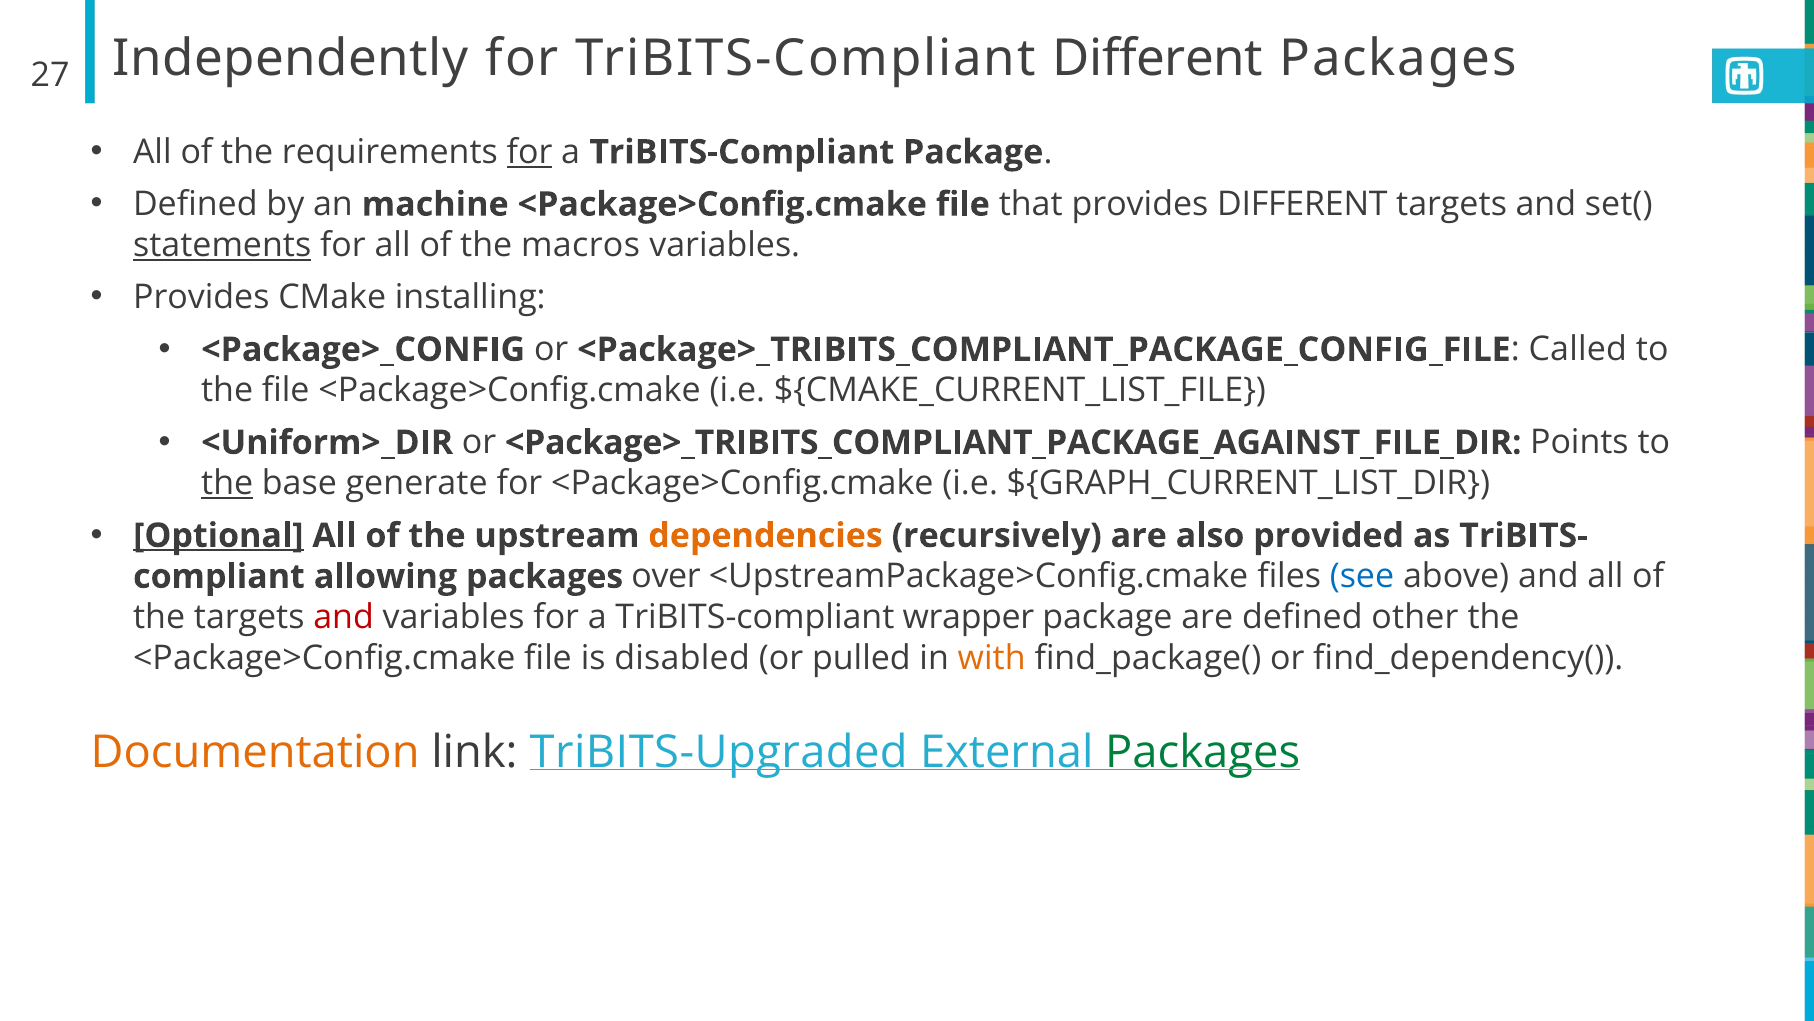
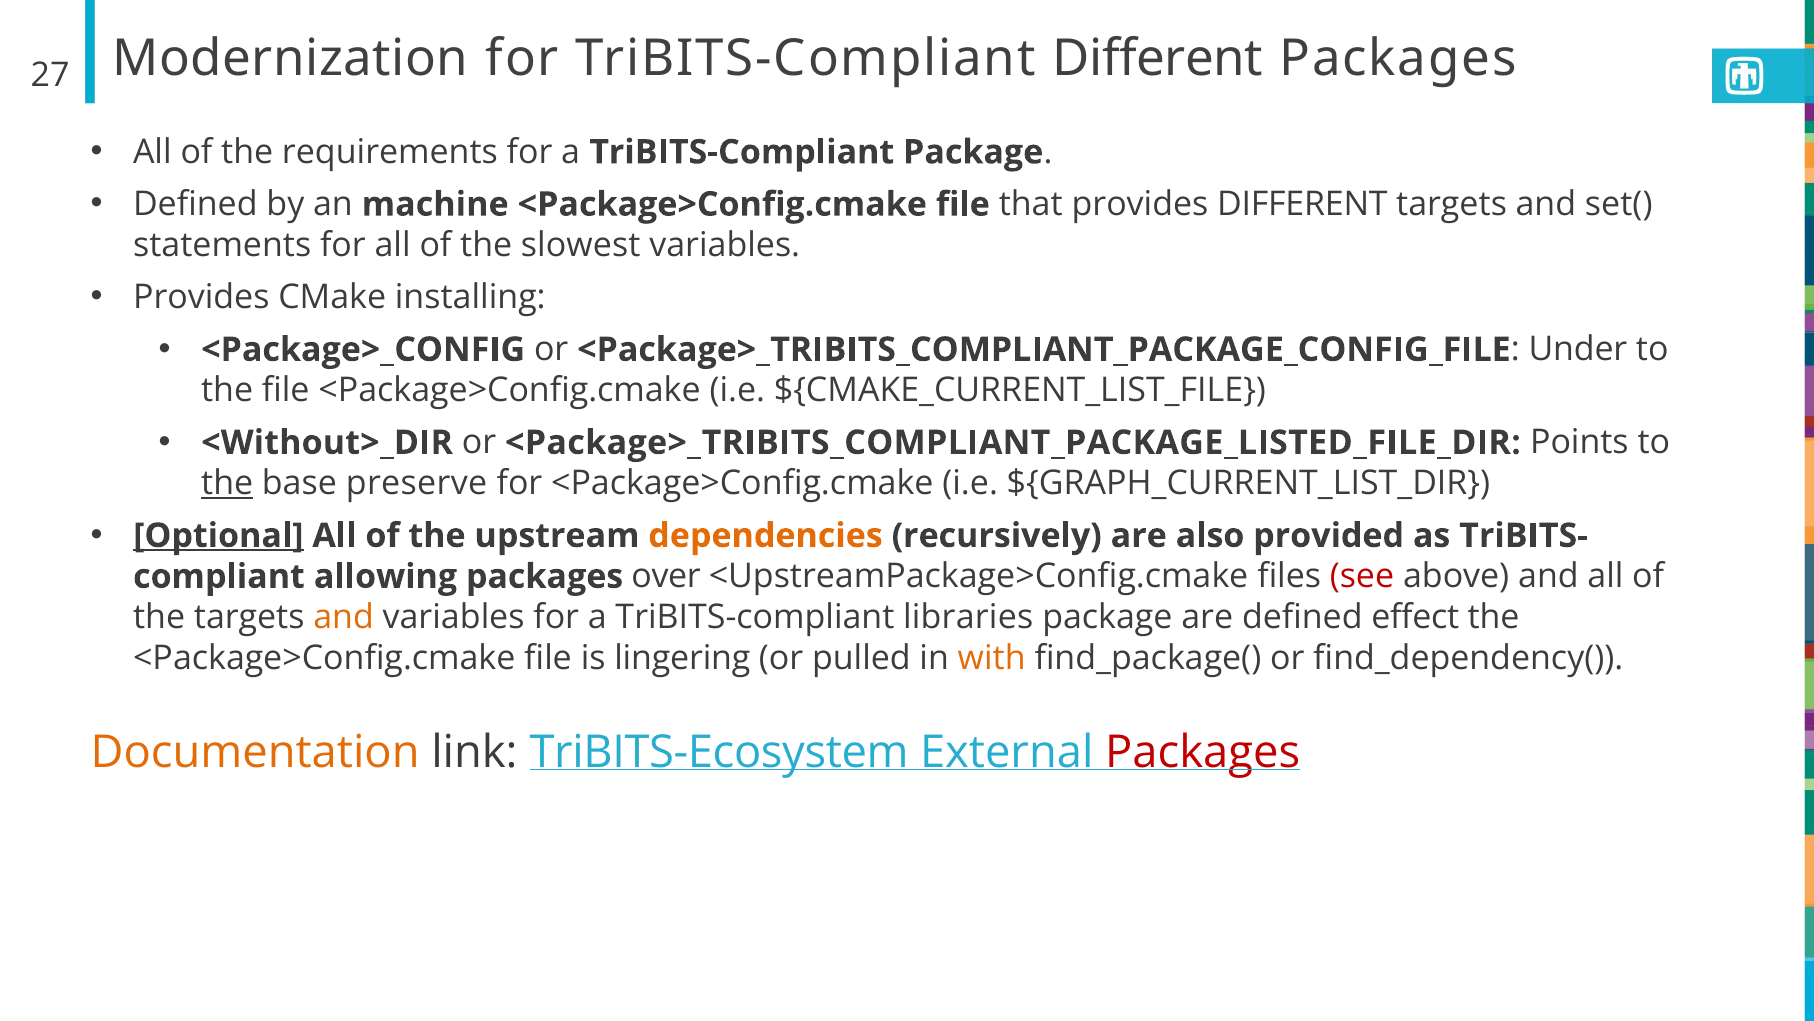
Independently: Independently -> Modernization (290, 59)
for underline: present -> none (530, 152)
statements underline: present -> none (222, 245)
macros: macros -> slowest (581, 245)
Called: Called -> Under (1578, 349)
<Uniform>_DIR: <Uniform>_DIR -> <Without>_DIR (327, 442)
<Package>_TRIBITS_COMPLIANT_PACKAGE_AGAINST_FILE_DIR: <Package>_TRIBITS_COMPLIANT_PACKAGE_AGAINST_FILE_DIR -> <Package>_TRIBITS_COMPLIANT_PACKAGE_LISTED_FILE_DIR (1013, 442)
generate: generate -> preserve (417, 483)
see colour: blue -> red (1362, 576)
and colour: red -> orange (344, 617)
wrapper: wrapper -> libraries (968, 617)
other: other -> effect (1415, 617)
disabled: disabled -> lingering (682, 658)
TriBITS-Upgraded: TriBITS-Upgraded -> TriBITS-Ecosystem (719, 752)
Packages colour: green -> red (1203, 752)
